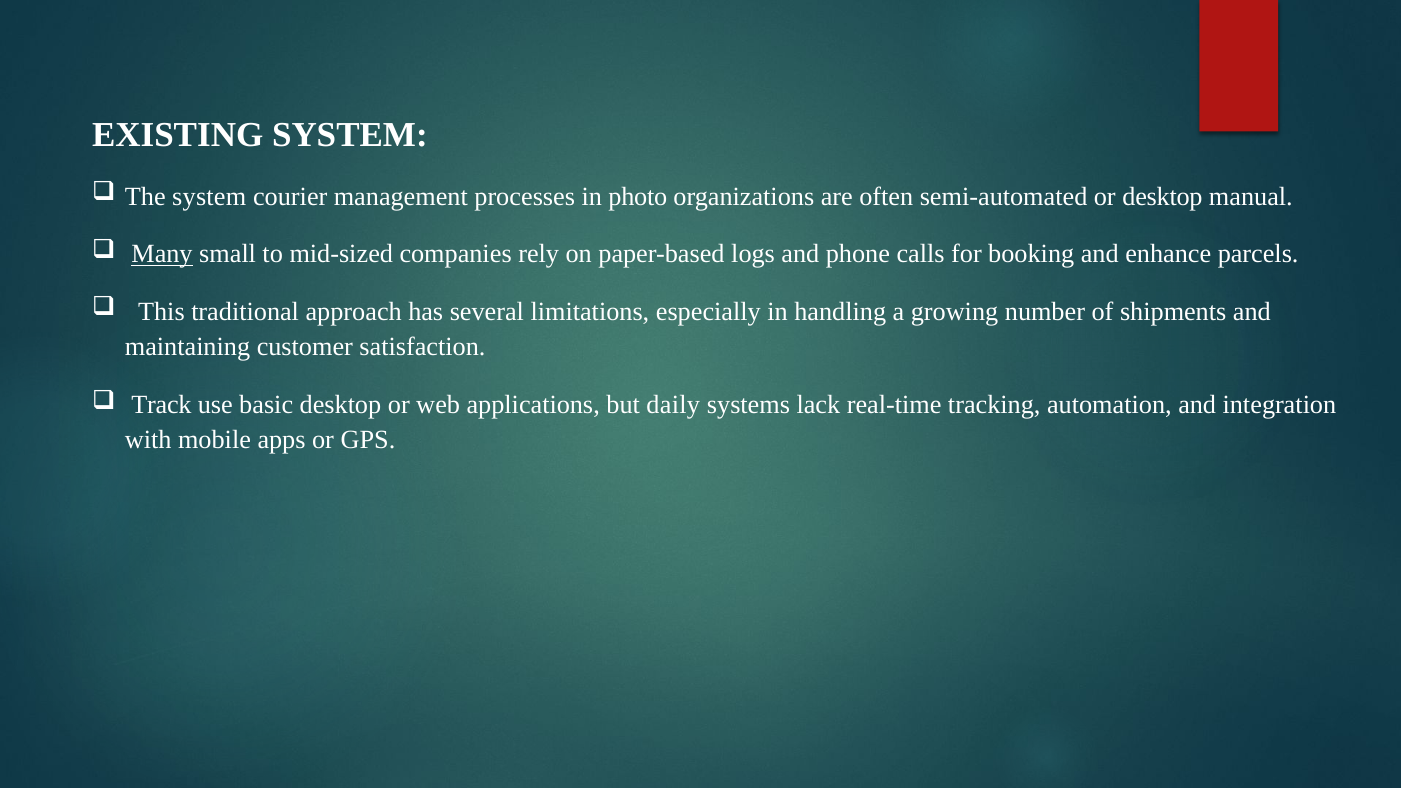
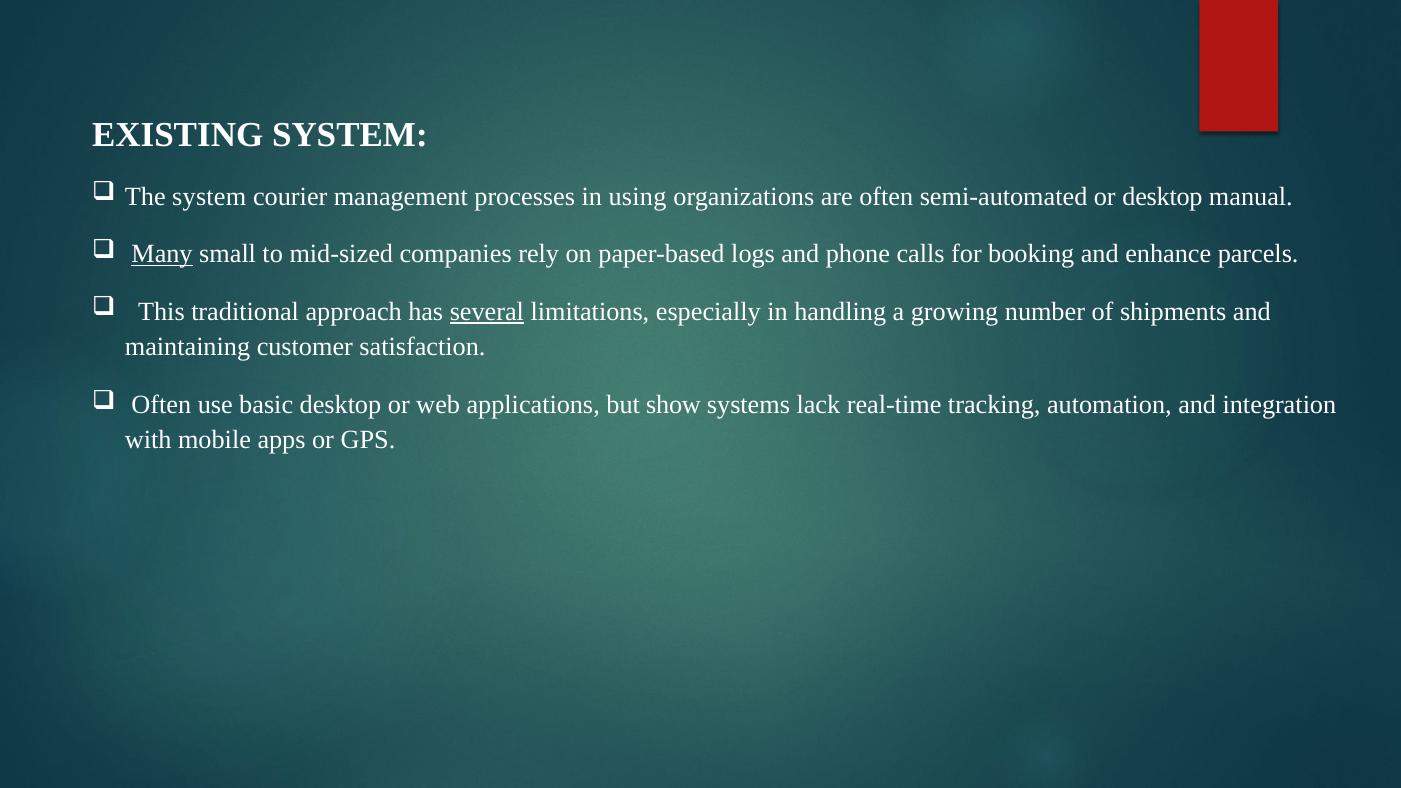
photo: photo -> using (638, 197)
several underline: none -> present (487, 312)
Track: Track -> Often (161, 405)
daily: daily -> show (674, 405)
